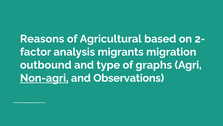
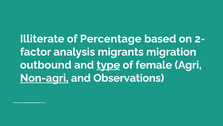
Reasons: Reasons -> Illiterate (42, 39)
Agricultural: Agricultural -> Percentage (111, 39)
type underline: none -> present (108, 65)
graphs: graphs -> female (154, 65)
